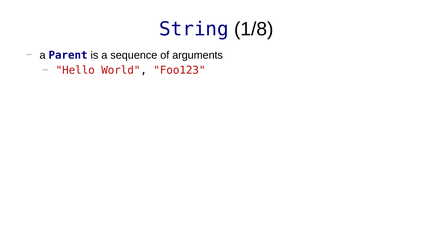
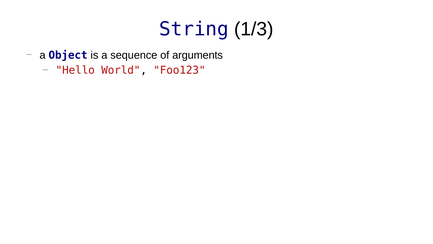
1/8: 1/8 -> 1/3 (254, 29)
Parent: Parent -> Object (68, 55)
